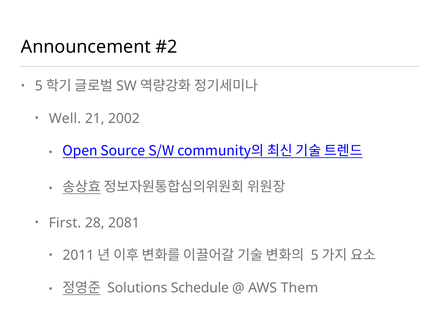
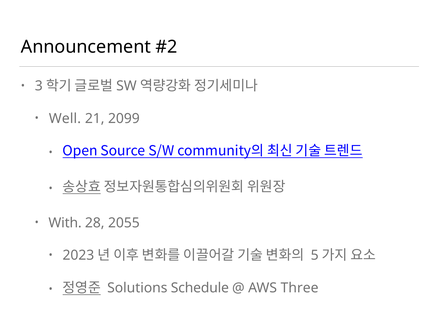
5: 5 -> 3 (39, 86)
2002: 2002 -> 2099 (124, 118)
First: First -> With (65, 223)
2081: 2081 -> 2055 (124, 223)
2011: 2011 -> 2023 (78, 255)
Them: Them -> Three (300, 287)
